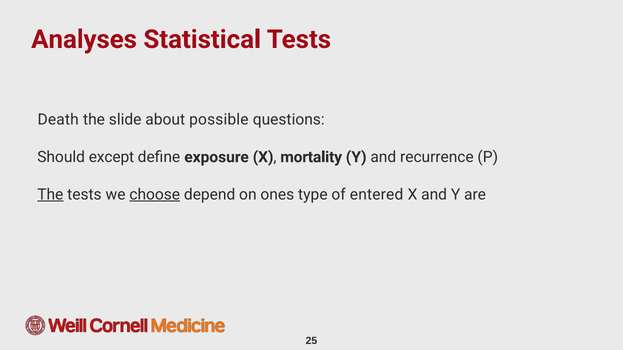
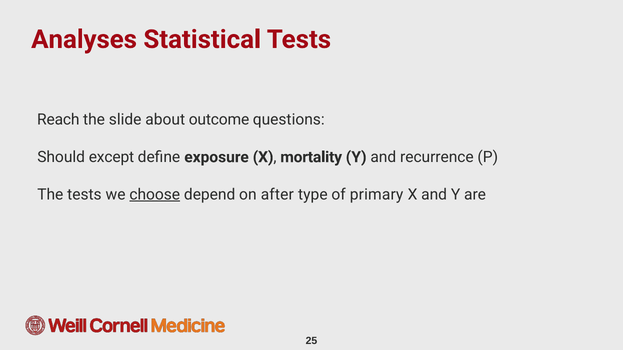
Death: Death -> Reach (58, 120)
possible: possible -> outcome (219, 120)
The underline: present -> none (50, 195)
ones: ones -> after (277, 195)
entered: entered -> primary (377, 195)
